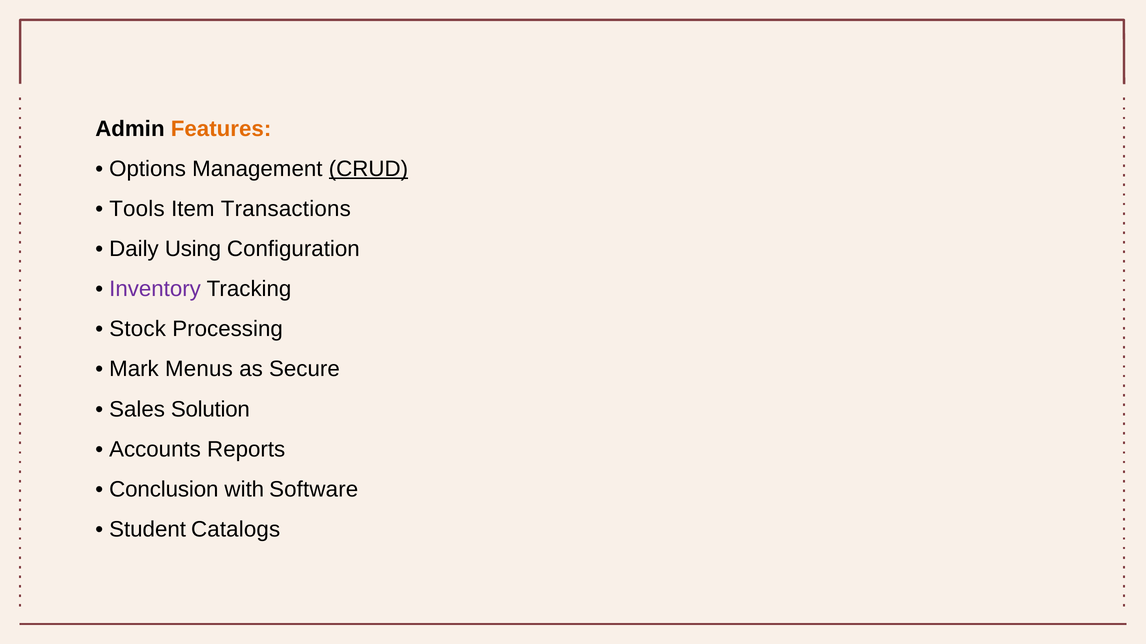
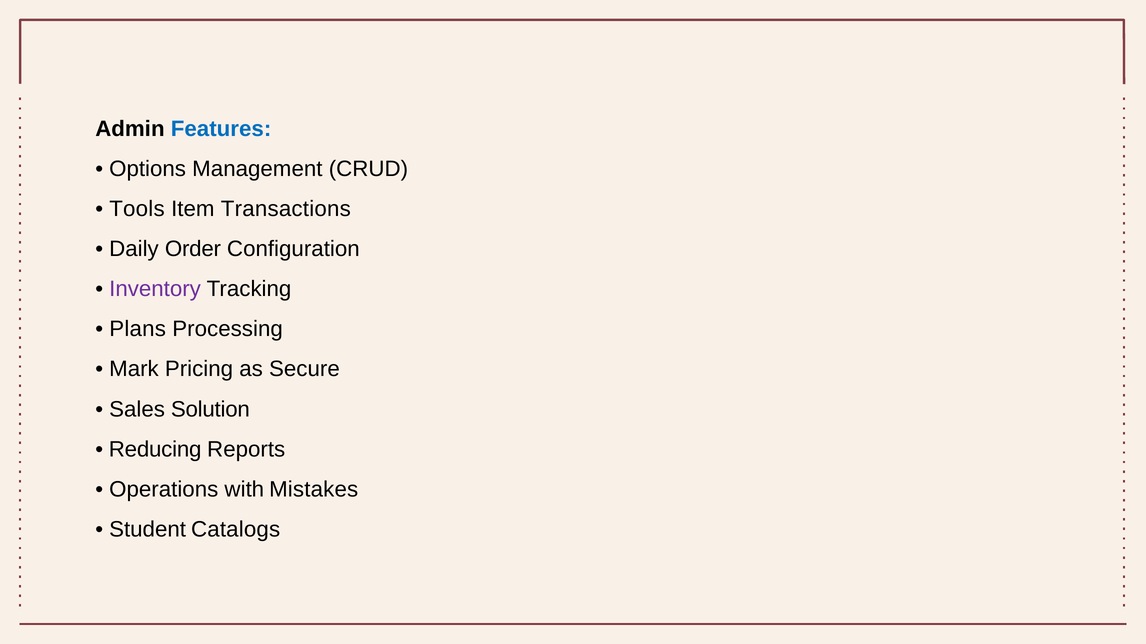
Features colour: orange -> blue (221, 129)
CRUD underline: present -> none (368, 169)
Using: Using -> Order (193, 249)
Stock: Stock -> Plans (138, 329)
Menus: Menus -> Pricing (199, 369)
Accounts: Accounts -> Reducing (155, 450)
Conclusion: Conclusion -> Operations (164, 490)
Software: Software -> Mistakes (314, 490)
